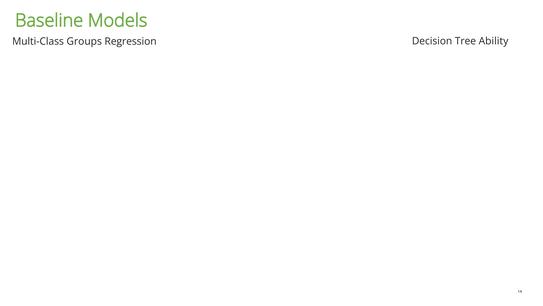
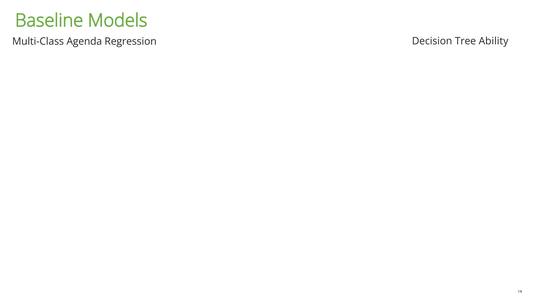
Groups: Groups -> Agenda (84, 41)
